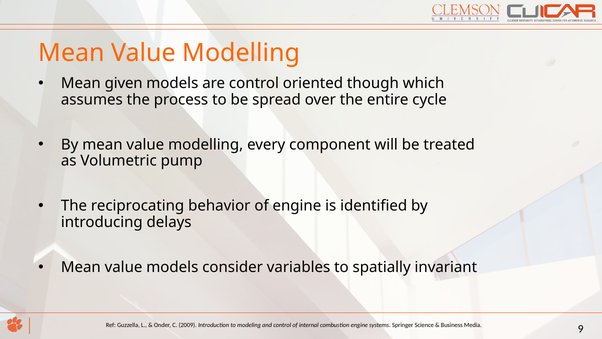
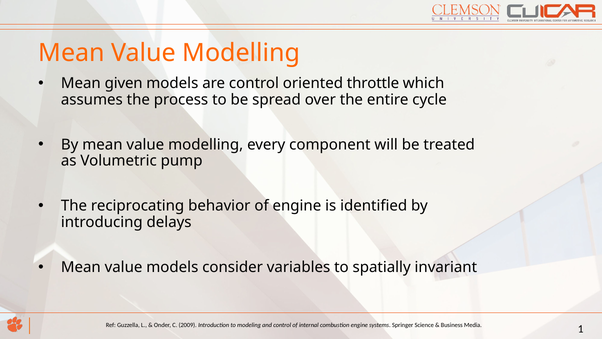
though: though -> throttle (373, 83)
9: 9 -> 1 (581, 329)
